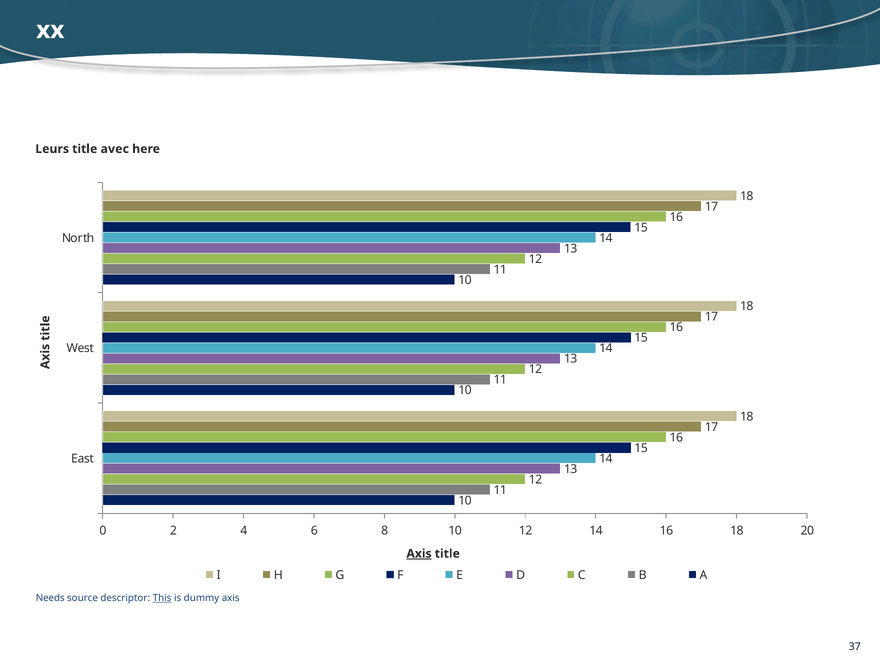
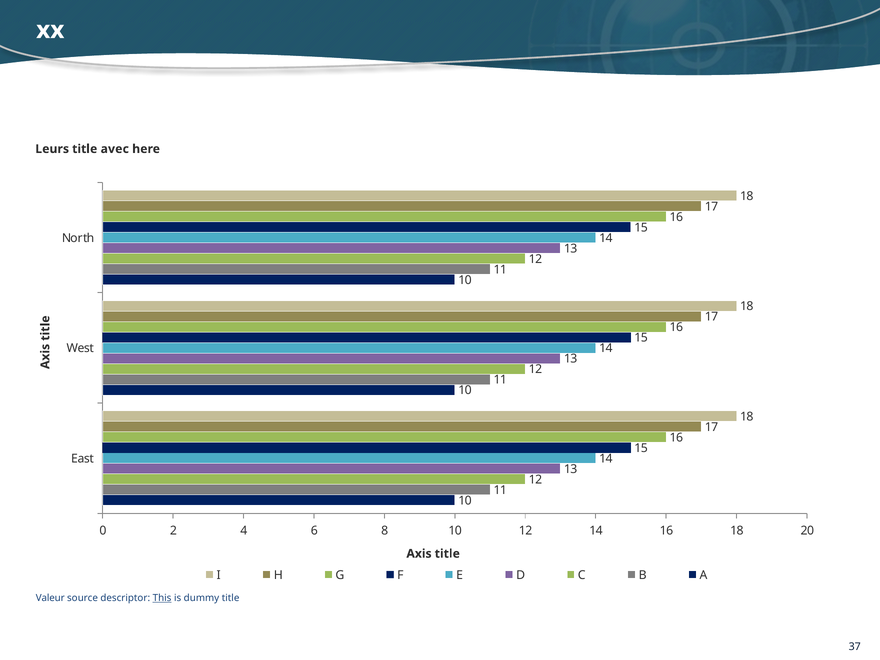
Axis underline: present -> none (419, 554)
Needs: Needs -> Valeur (50, 598)
dummy axis: axis -> title (231, 598)
